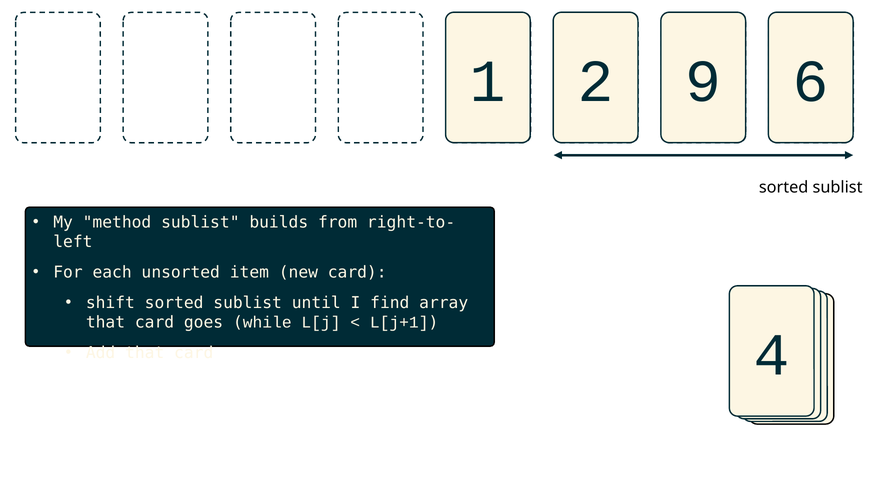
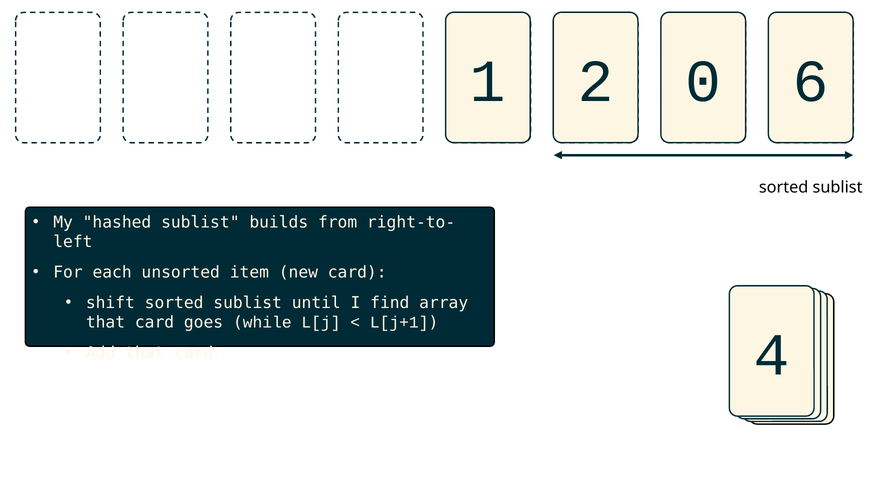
2 9: 9 -> 0 (703, 82)
method: method -> hashed (117, 222)
